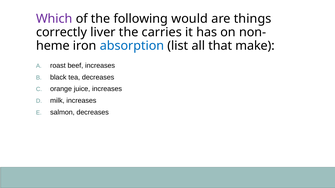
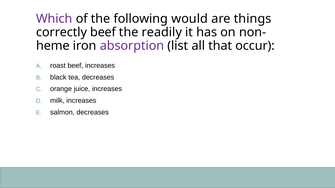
correctly liver: liver -> beef (103, 32)
carries: carries -> readily (162, 32)
absorption colour: blue -> purple (132, 46)
make: make -> occur (255, 46)
